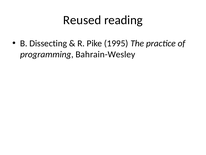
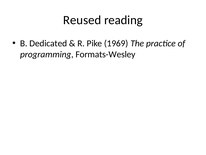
Dissecting: Dissecting -> Dedicated (48, 43)
1995: 1995 -> 1969 (116, 43)
Bahrain-Wesley: Bahrain-Wesley -> Formats-Wesley (105, 54)
